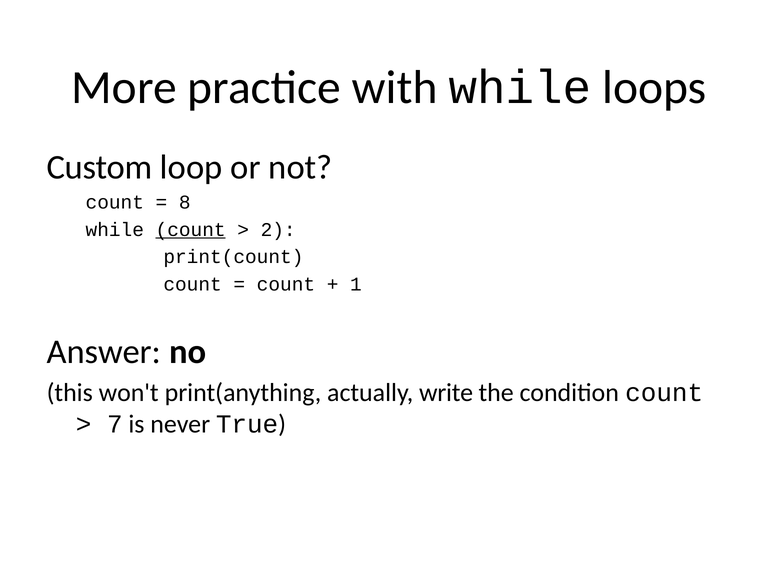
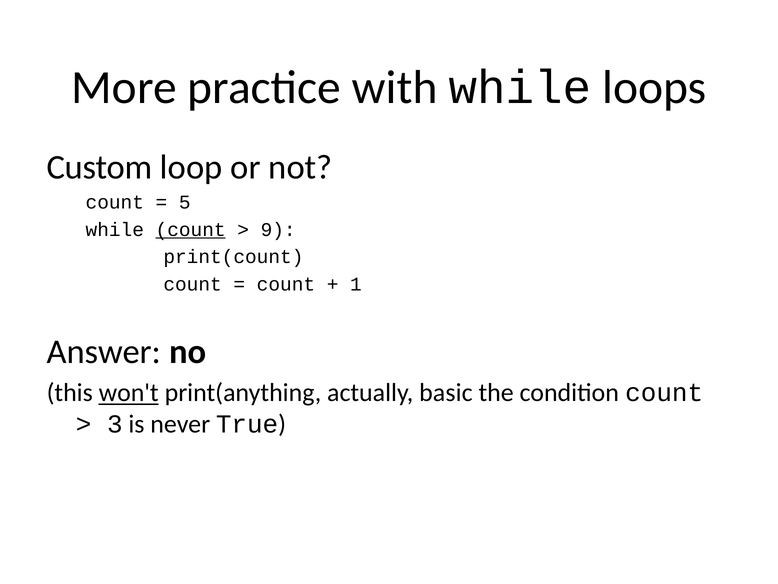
8: 8 -> 5 (185, 202)
2: 2 -> 9 (278, 230)
won't underline: none -> present (129, 393)
write: write -> basic (446, 393)
7: 7 -> 3 (115, 424)
